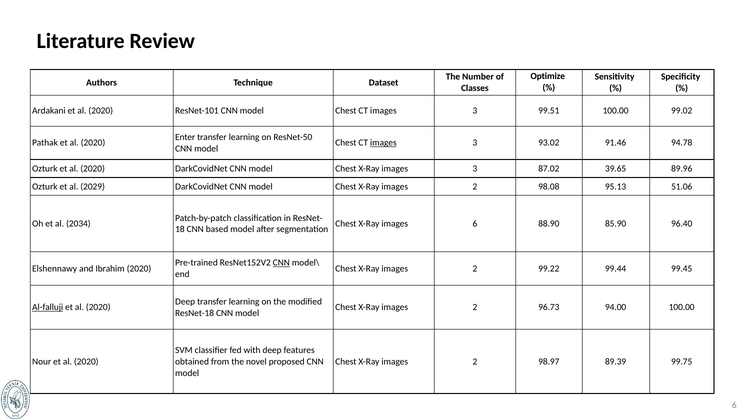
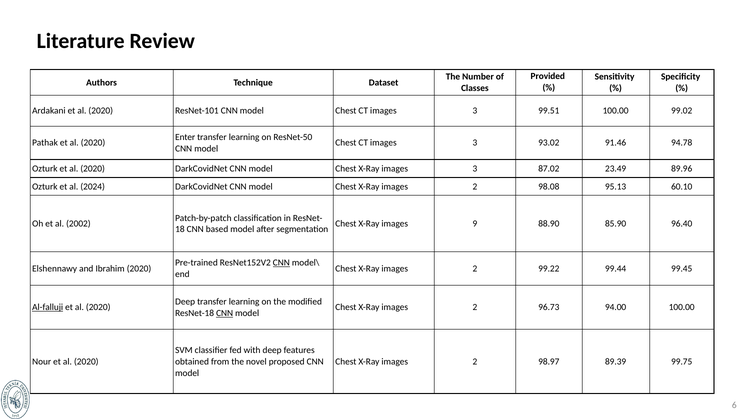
Optimize: Optimize -> Provided (548, 76)
images underline: present -> none (383, 143)
39.65: 39.65 -> 23.49 (616, 169)
2029: 2029 -> 2024 (93, 187)
51.06: 51.06 -> 60.10 (682, 187)
2034: 2034 -> 2002 (78, 224)
images 6: 6 -> 9 (475, 224)
CNN underline: none -> present (225, 313)
